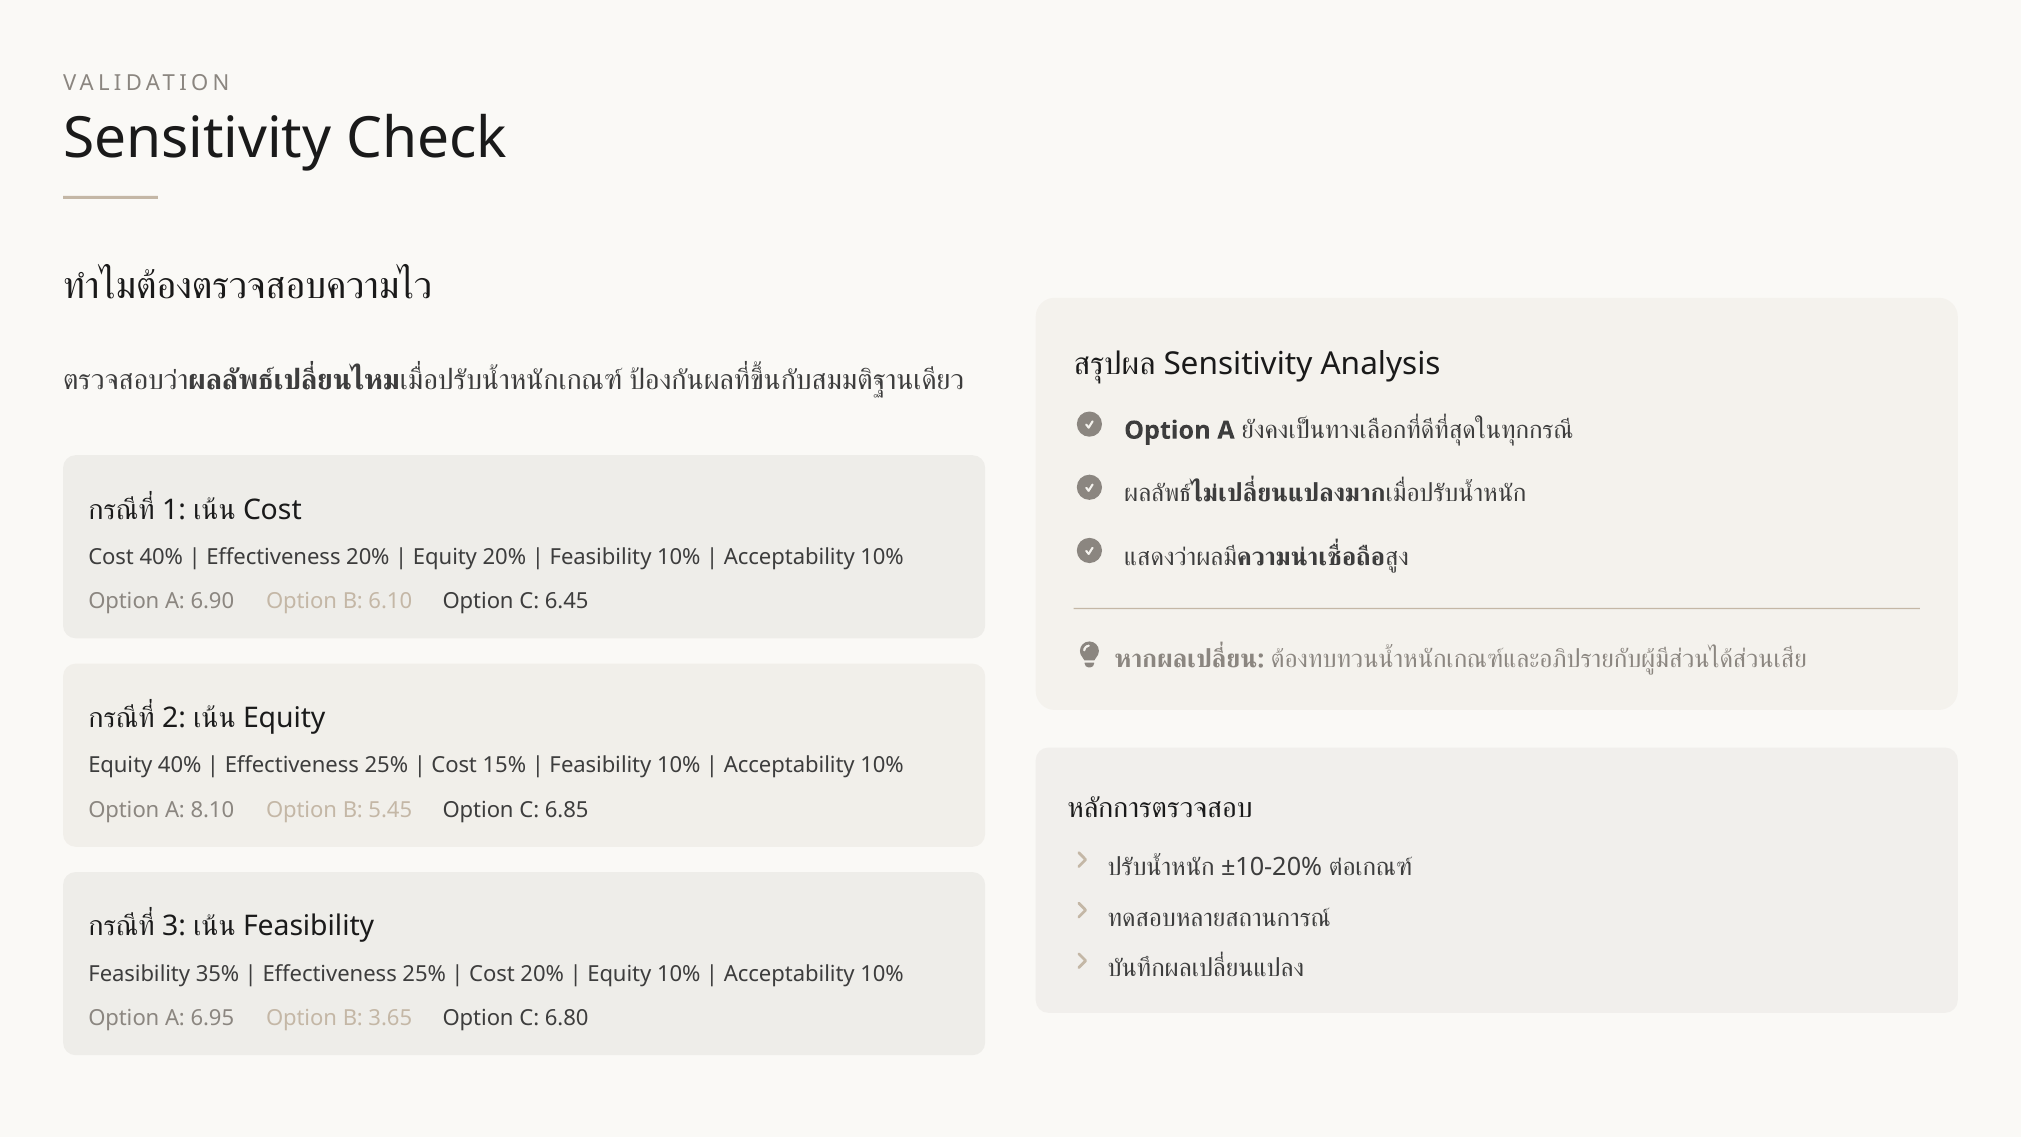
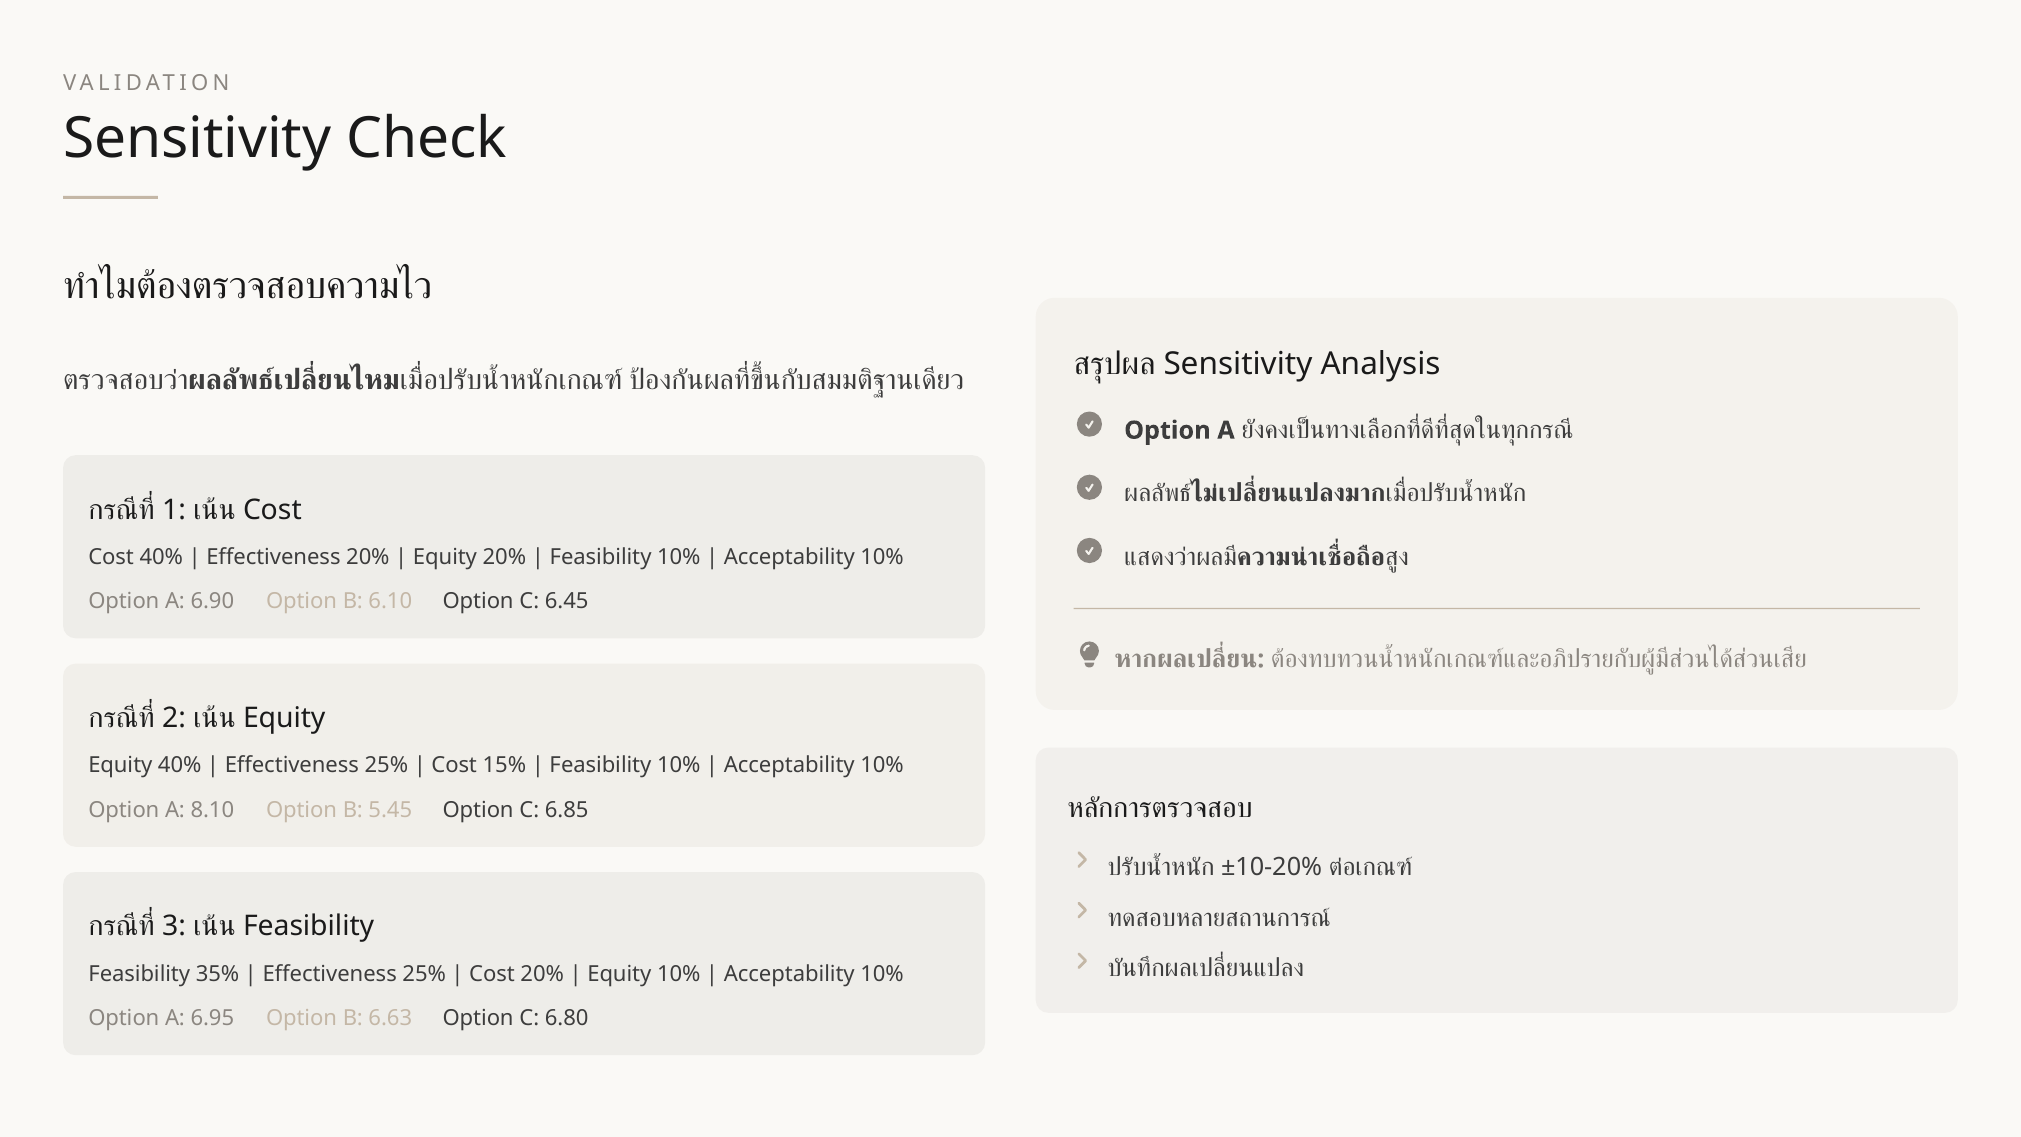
3.65: 3.65 -> 6.63 (390, 1018)
